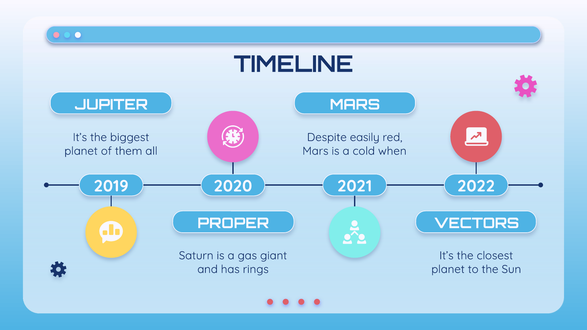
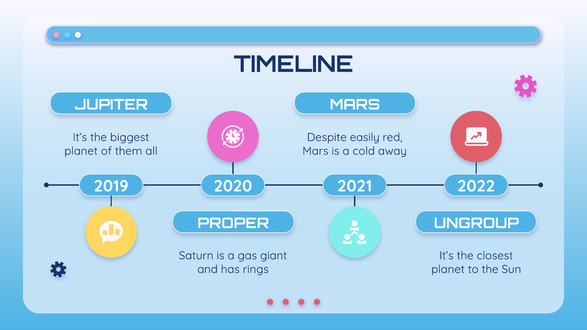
when: when -> away (392, 151)
VECTORS: VECTORS -> UNGROUP (476, 223)
